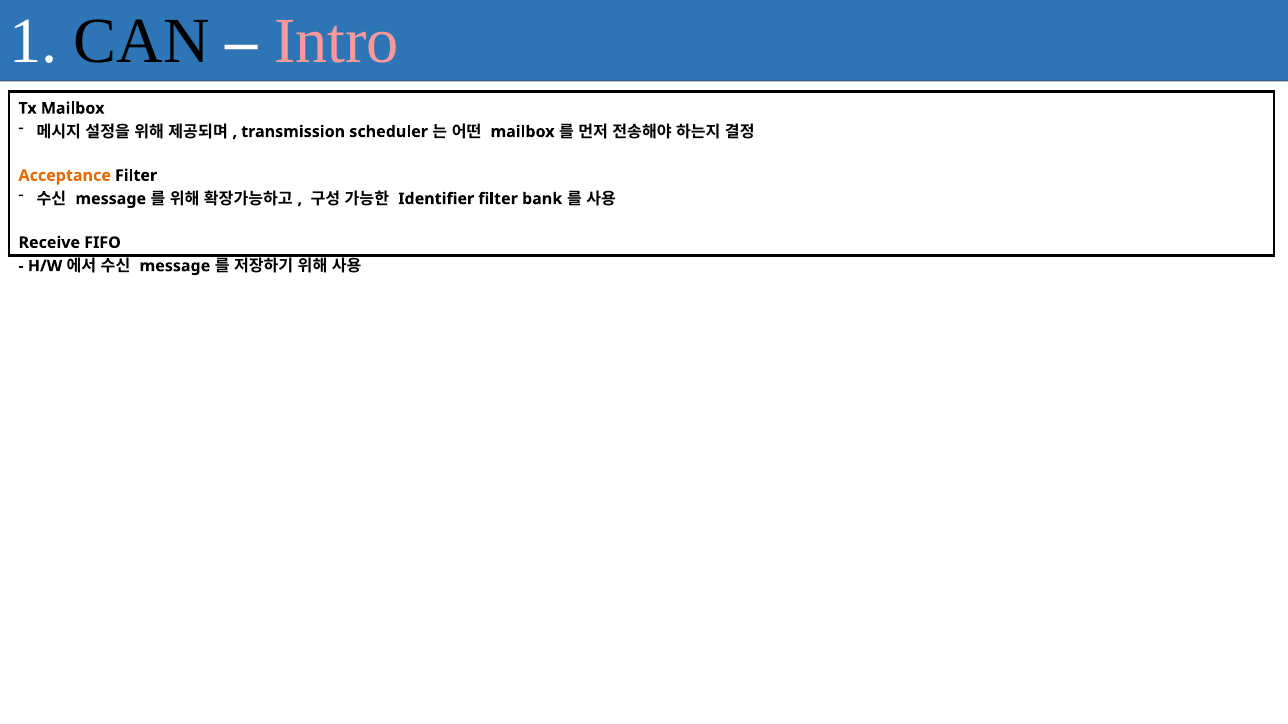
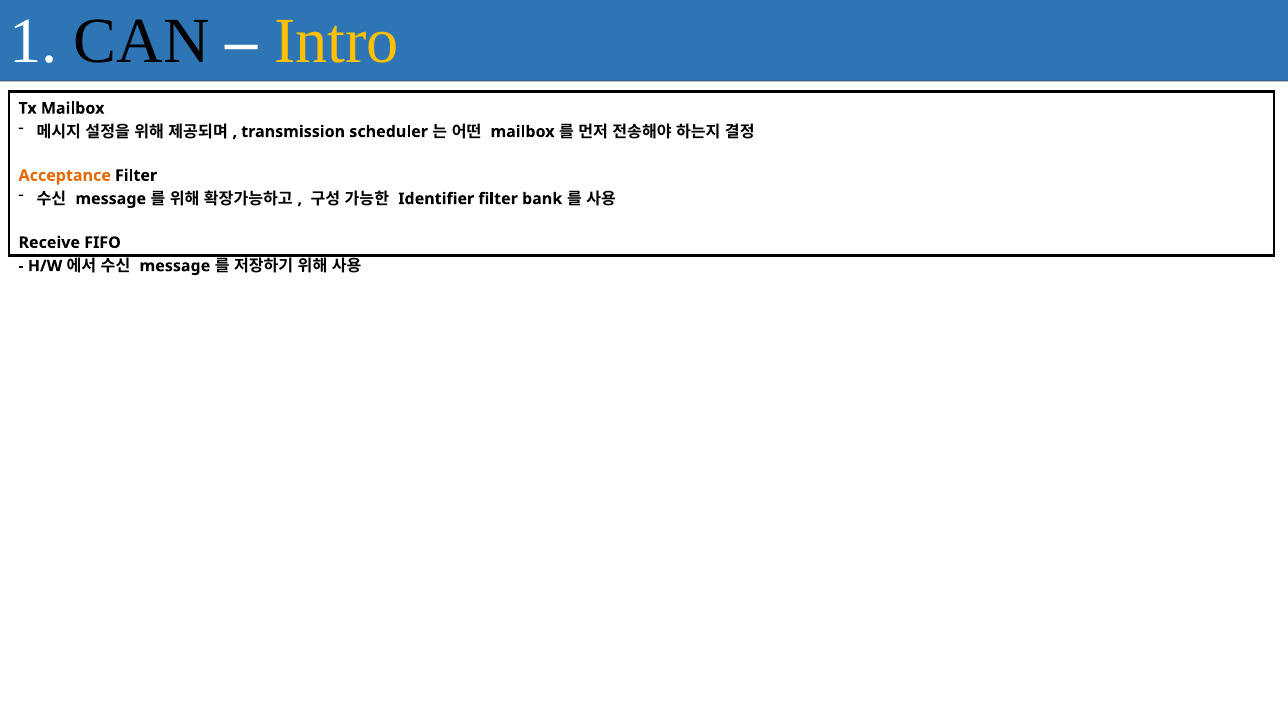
Intro colour: pink -> yellow (337, 42)
